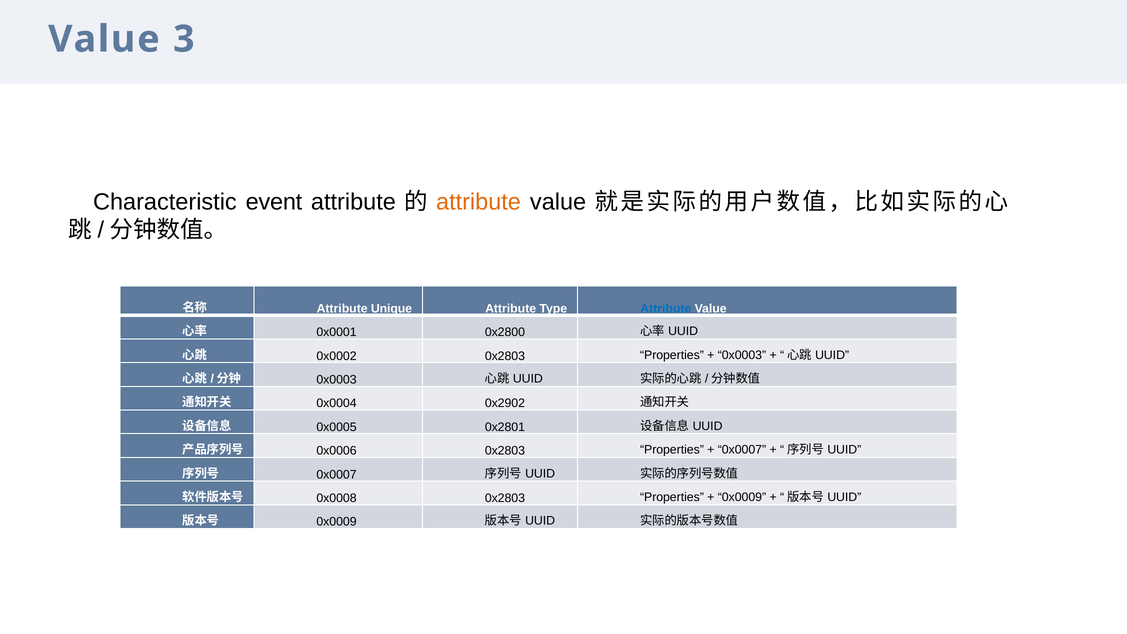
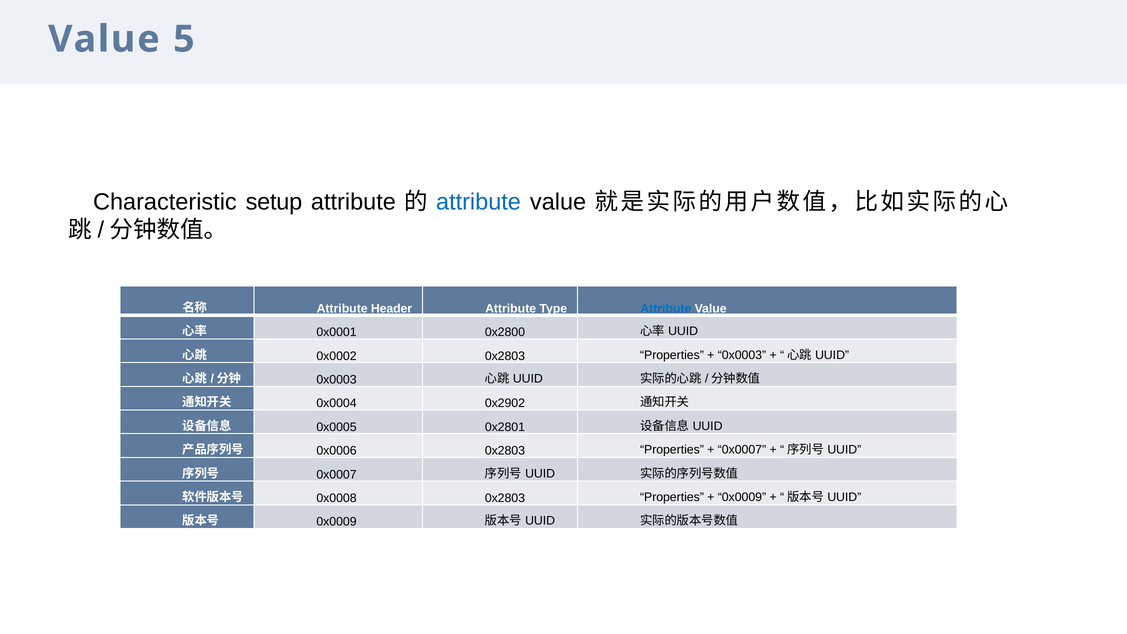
3: 3 -> 5 (184, 39)
event: event -> setup (274, 202)
attribute colour: orange -> blue (479, 202)
Unique: Unique -> Header (391, 309)
